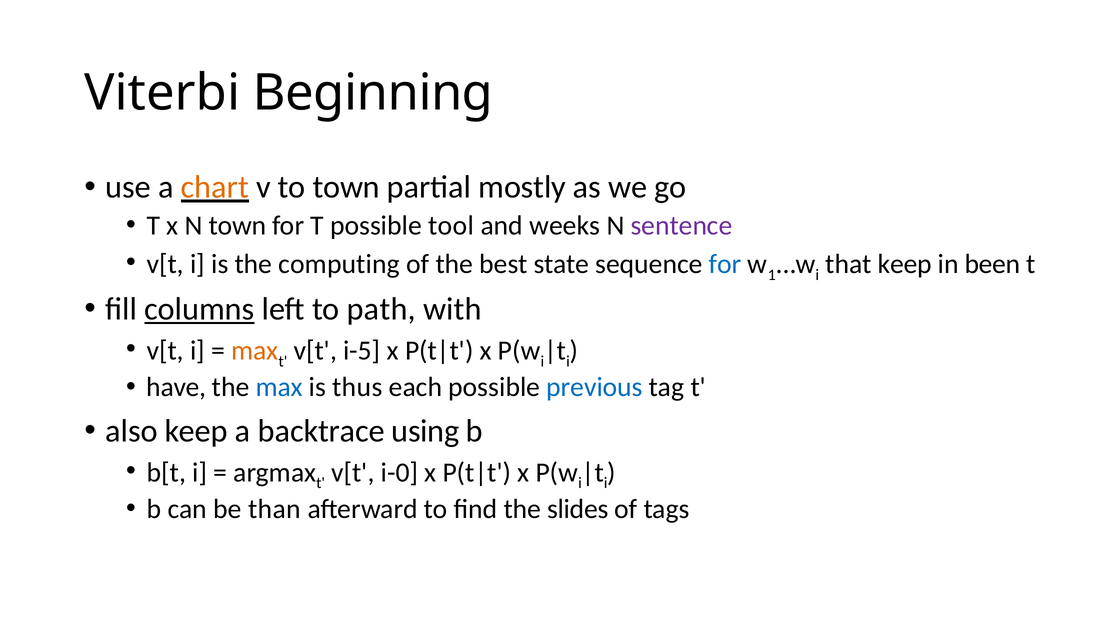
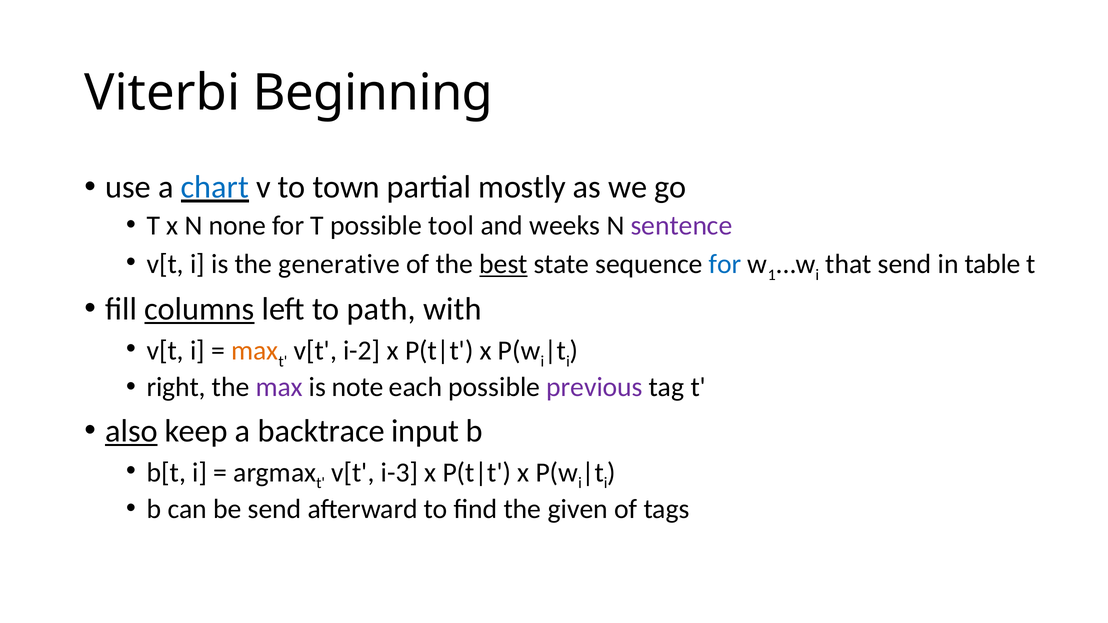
chart colour: orange -> blue (215, 187)
N town: town -> none (237, 226)
computing: computing -> generative (339, 264)
best underline: none -> present (503, 264)
that keep: keep -> send (905, 264)
been: been -> table (993, 264)
i-5: i-5 -> i-2 (362, 351)
have: have -> right (176, 387)
max colour: blue -> purple (279, 387)
thus: thus -> note (358, 387)
previous colour: blue -> purple (595, 387)
also underline: none -> present (132, 431)
using: using -> input (425, 431)
i-0: i-0 -> i-3 (399, 473)
be than: than -> send (275, 509)
slides: slides -> given (578, 509)
